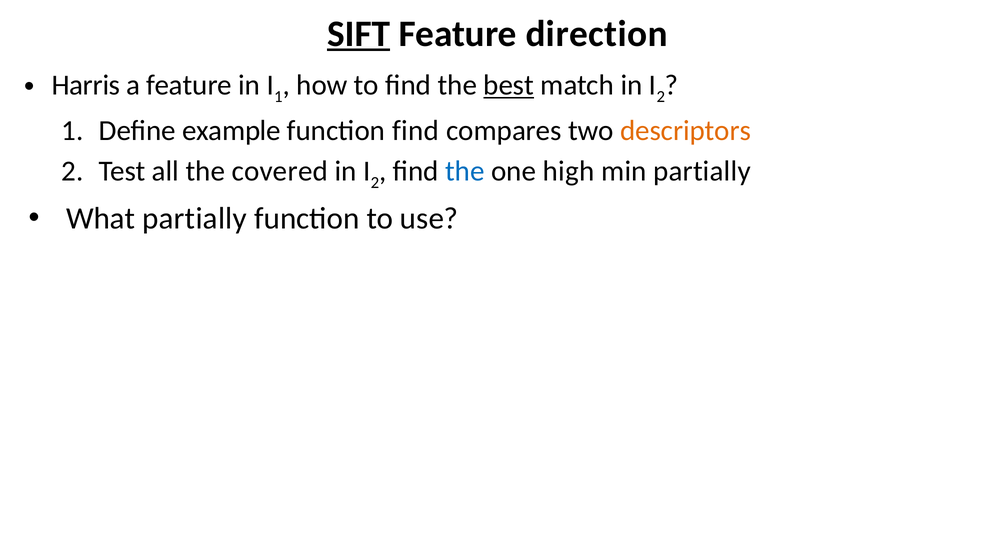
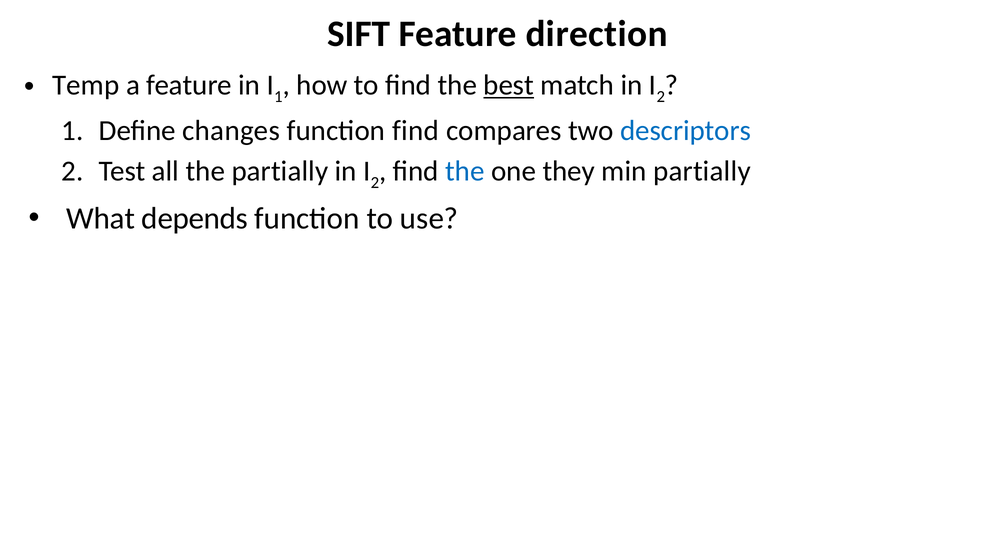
SIFT underline: present -> none (359, 34)
Harris: Harris -> Temp (86, 85)
example: example -> changes (231, 131)
descriptors colour: orange -> blue (686, 131)
the covered: covered -> partially (280, 171)
high: high -> they (569, 171)
What partially: partially -> depends (195, 219)
